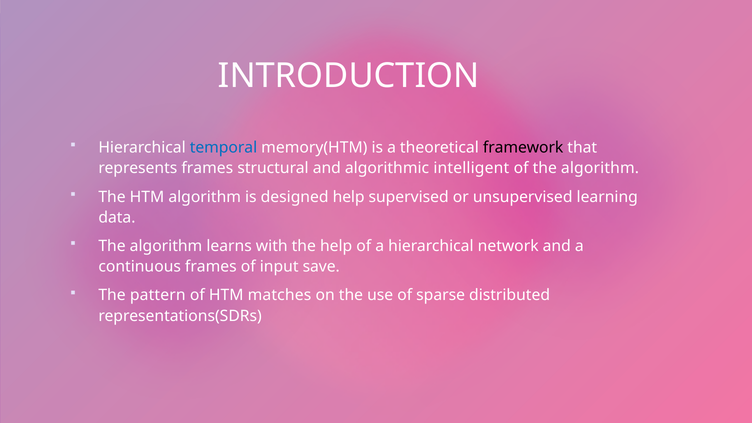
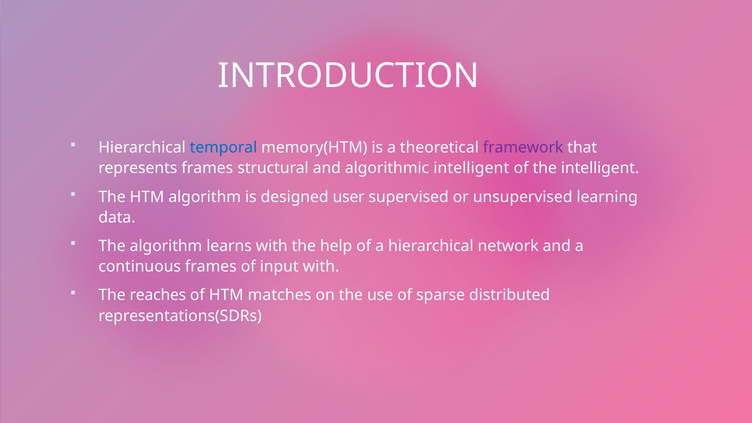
framework colour: black -> purple (523, 148)
of the algorithm: algorithm -> intelligent (600, 168)
designed help: help -> user (349, 197)
input save: save -> with (321, 267)
pattern: pattern -> reaches (158, 295)
